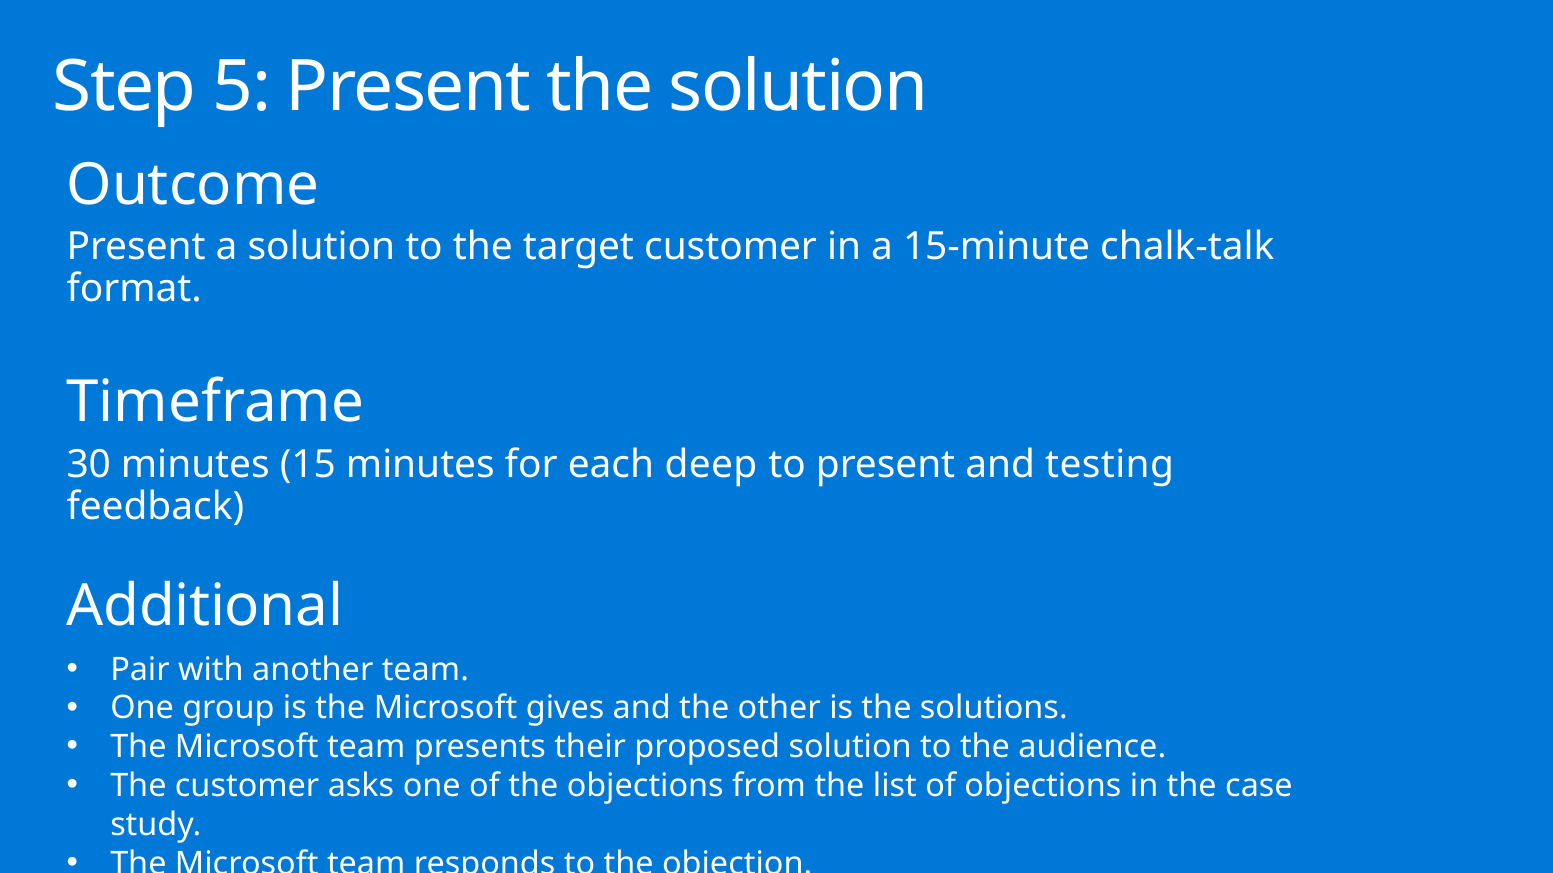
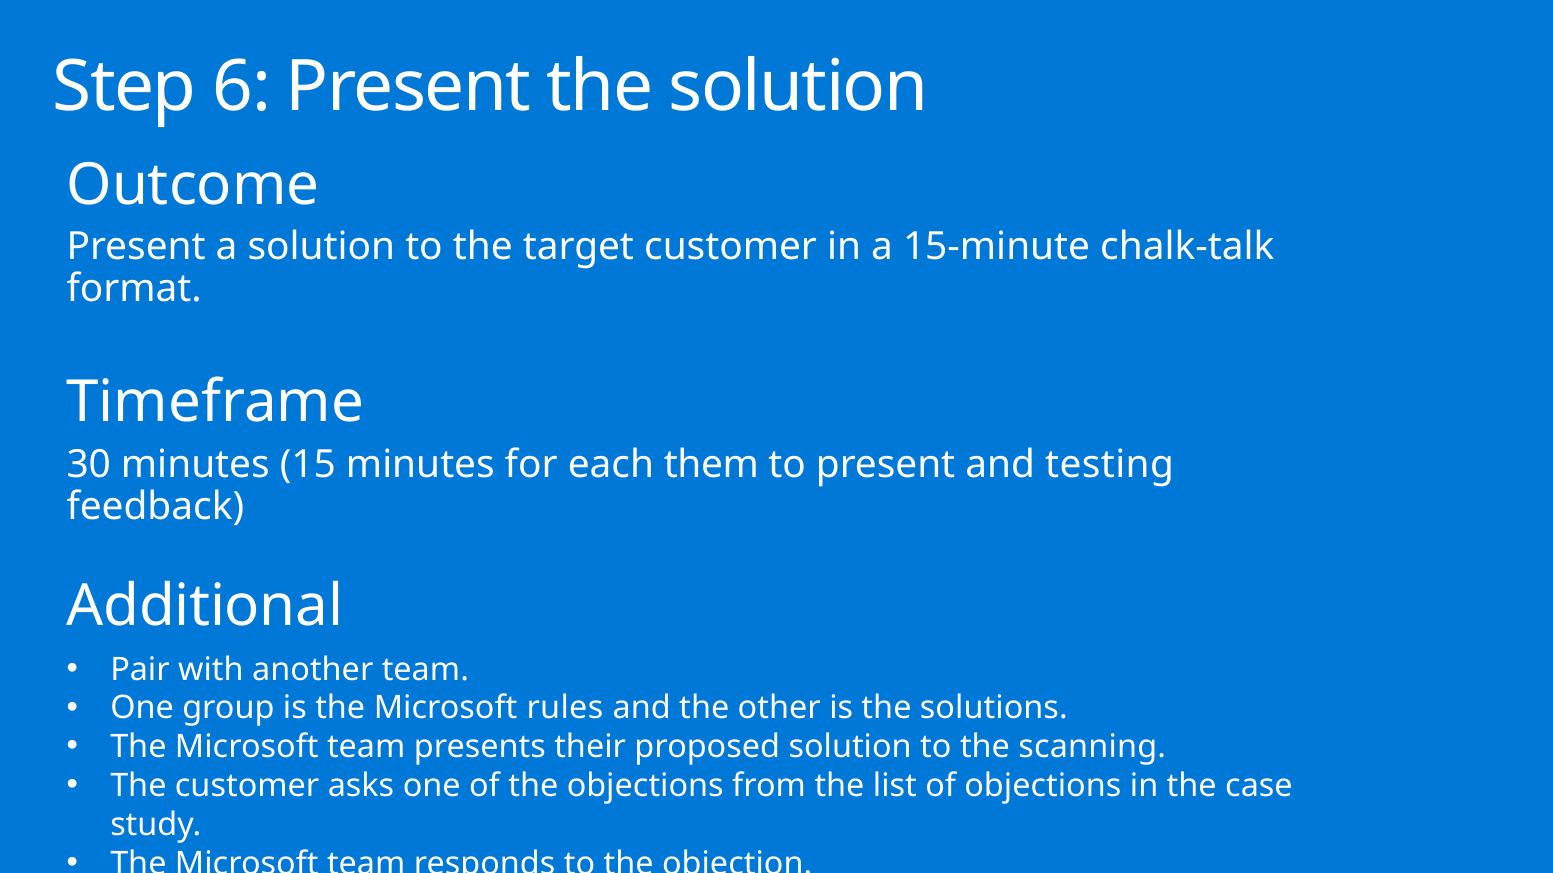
5: 5 -> 6 (242, 87)
deep: deep -> them (711, 465)
Microsoft gives: gives -> rules (565, 709)
audience: audience -> scanning (1092, 748)
